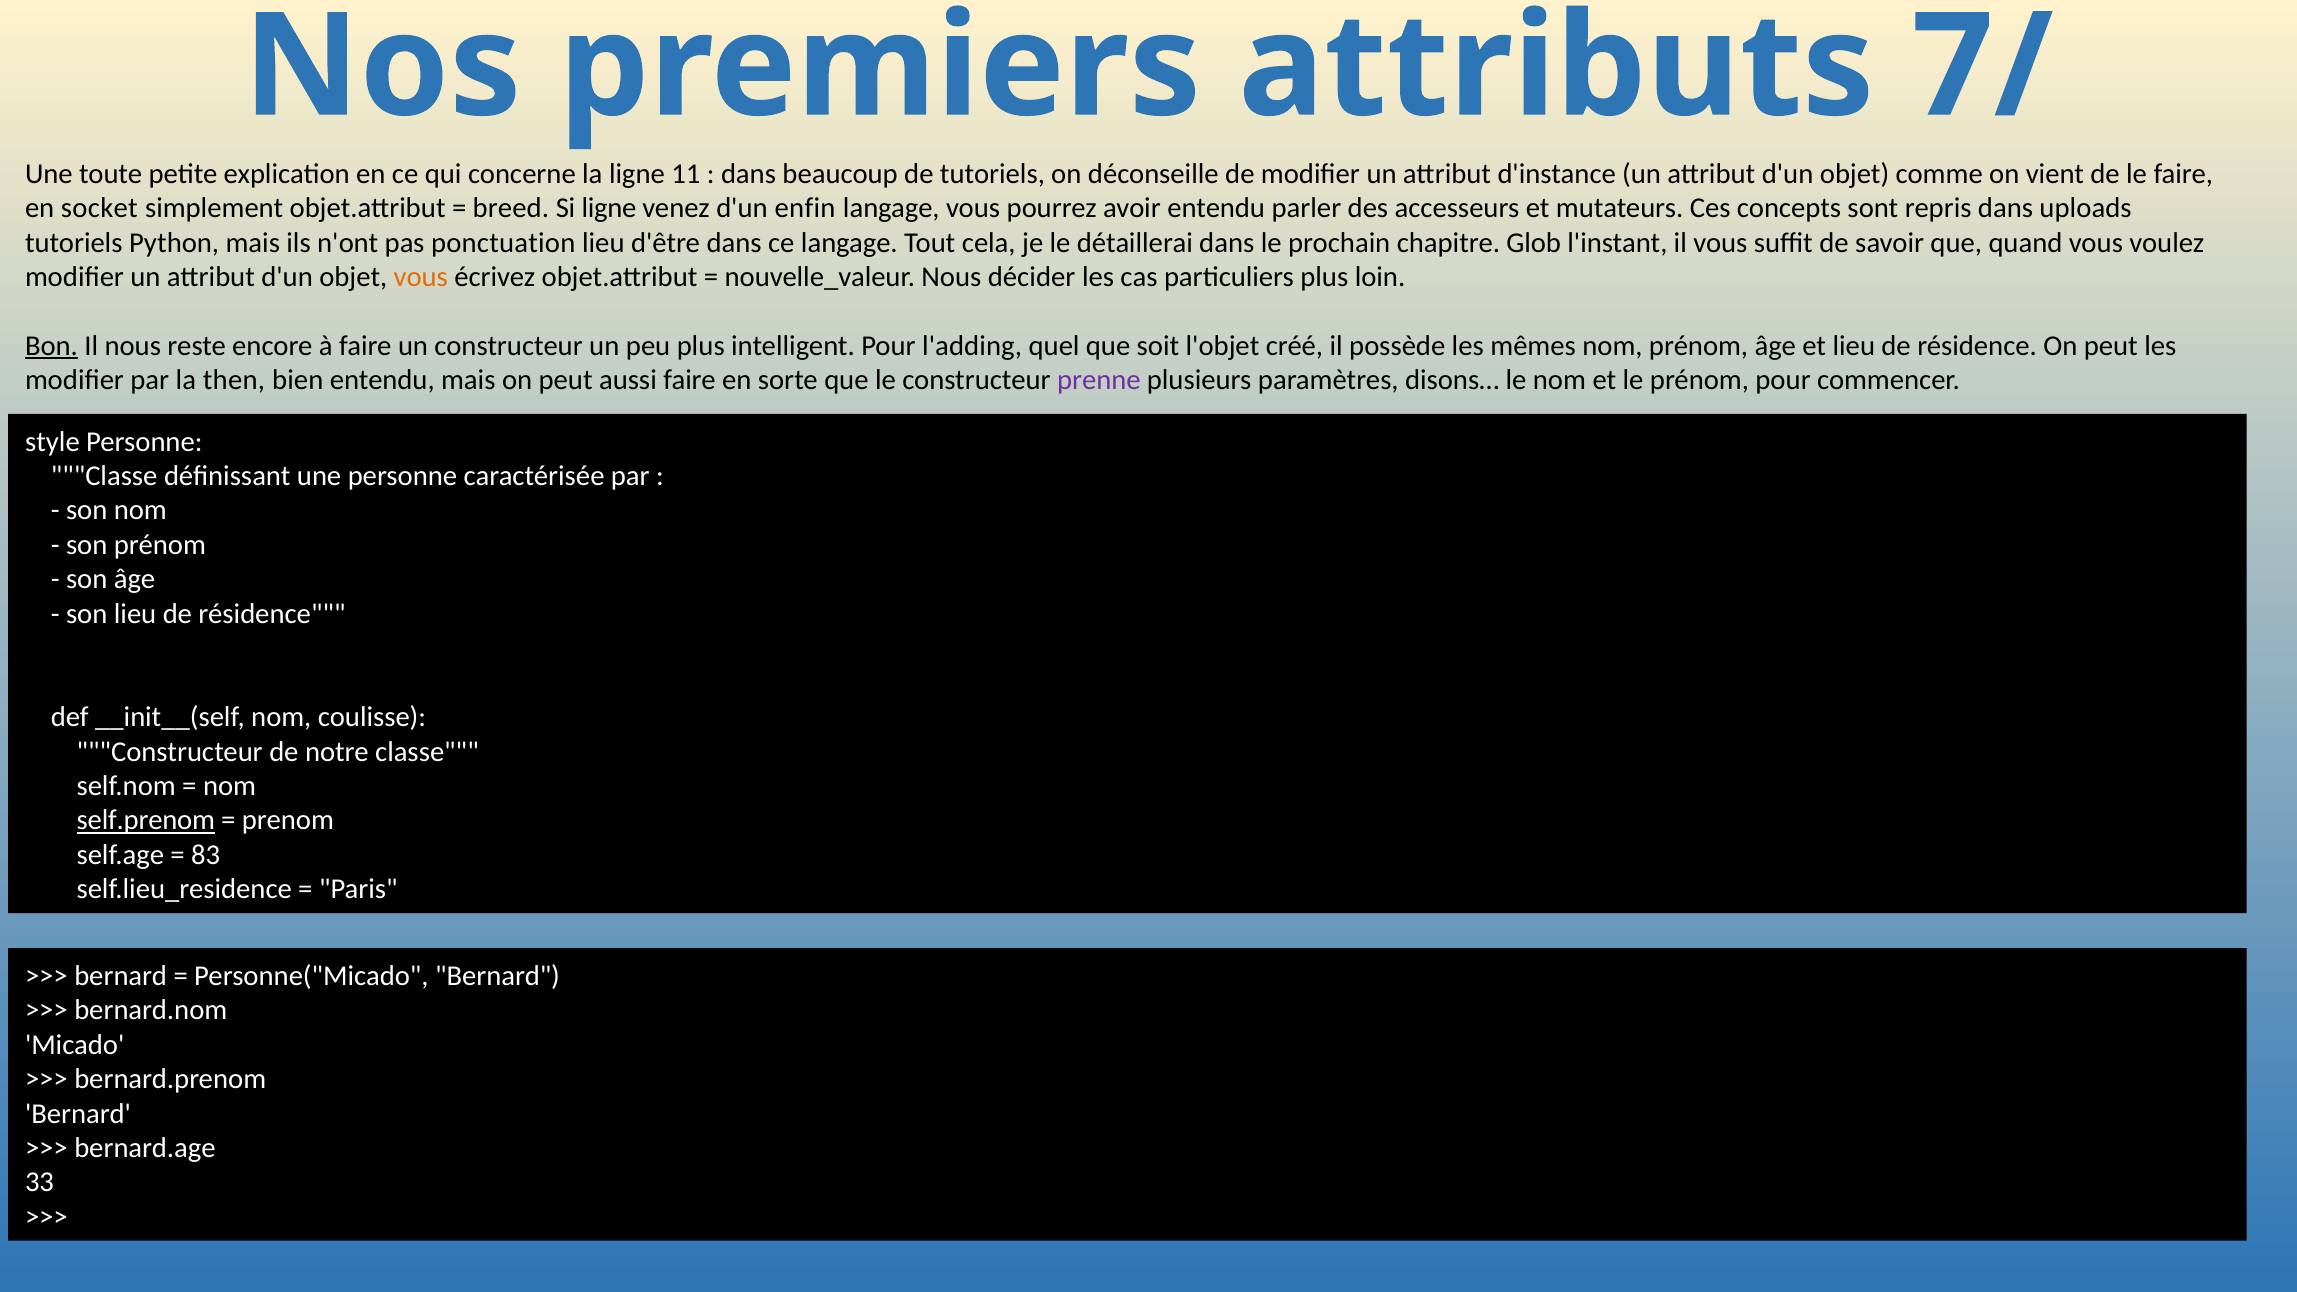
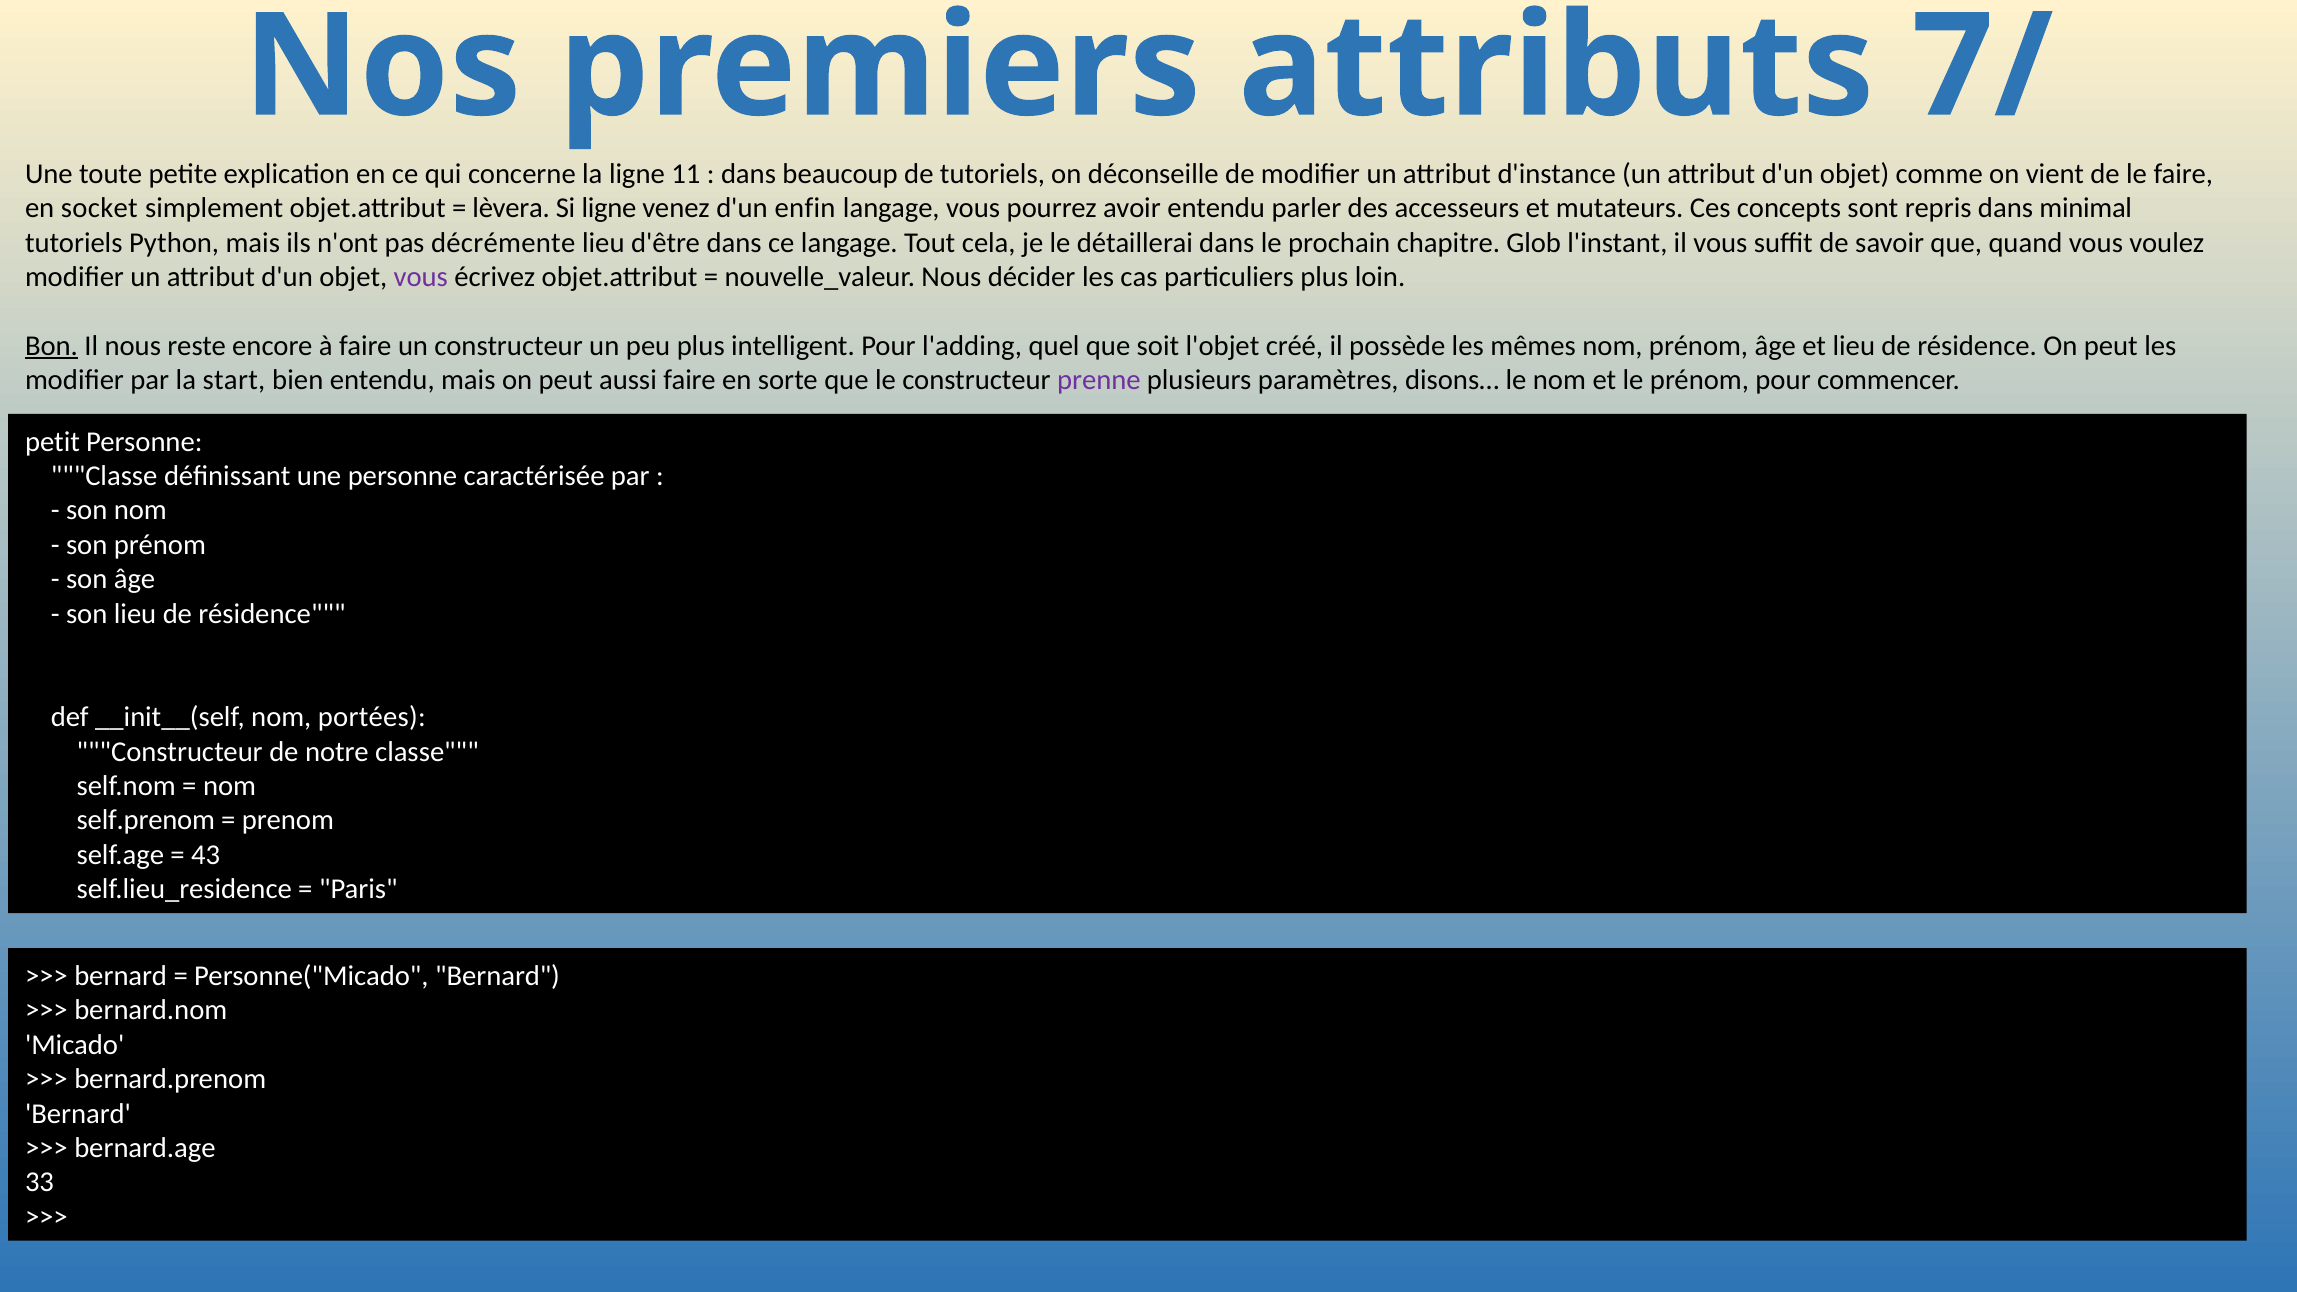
breed: breed -> lèvera (511, 208)
uploads: uploads -> minimal (2086, 208)
ponctuation: ponctuation -> décrémente (503, 243)
vous colour: orange -> purple (421, 277)
then: then -> start (234, 380)
style: style -> petit (52, 442)
coulisse: coulisse -> portées (372, 717)
self.prenom underline: present -> none (146, 821)
83: 83 -> 43 (206, 855)
